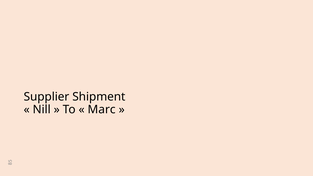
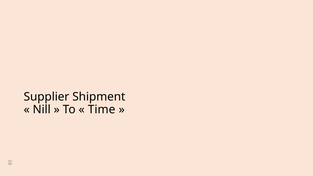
Marc: Marc -> Time (102, 110)
